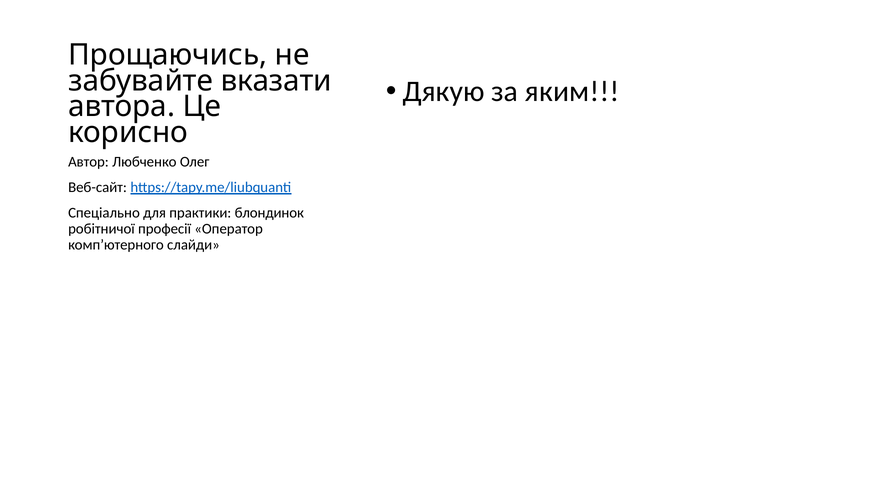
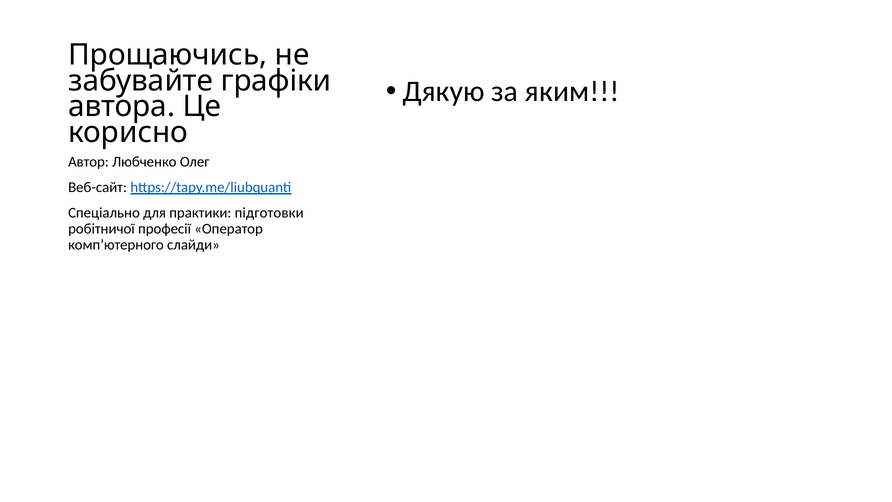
вказати: вказати -> графіки (276, 81)
блондинок: блондинок -> підготовки (269, 213)
